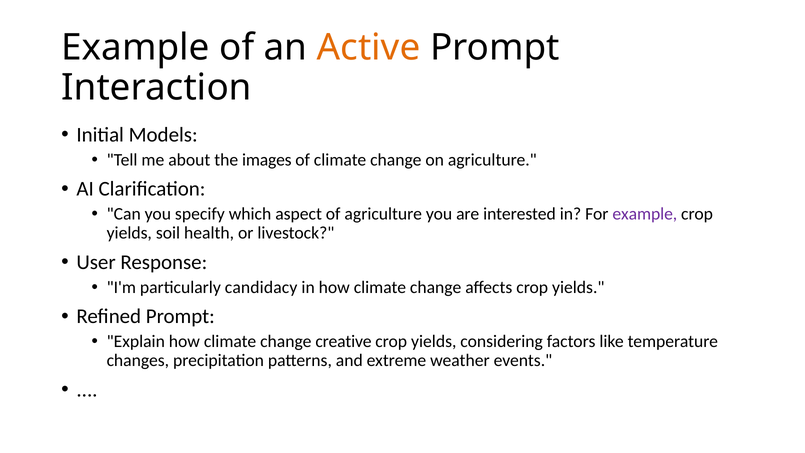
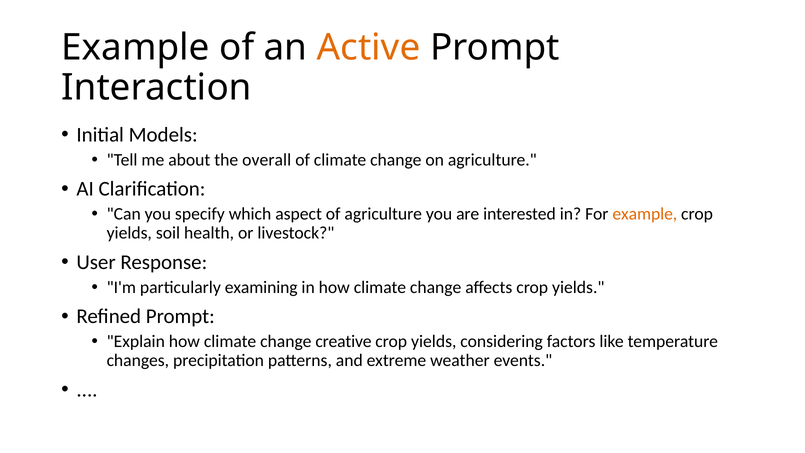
images: images -> overall (267, 160)
example colour: purple -> orange (645, 214)
candidacy: candidacy -> examining (261, 287)
